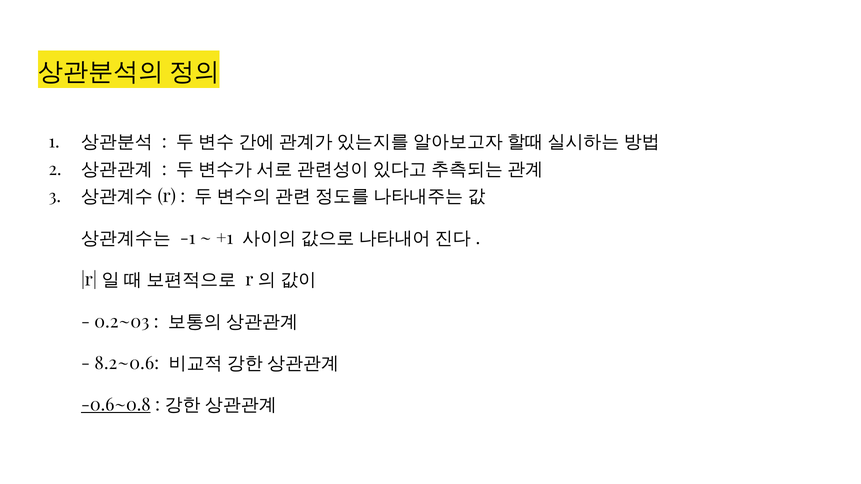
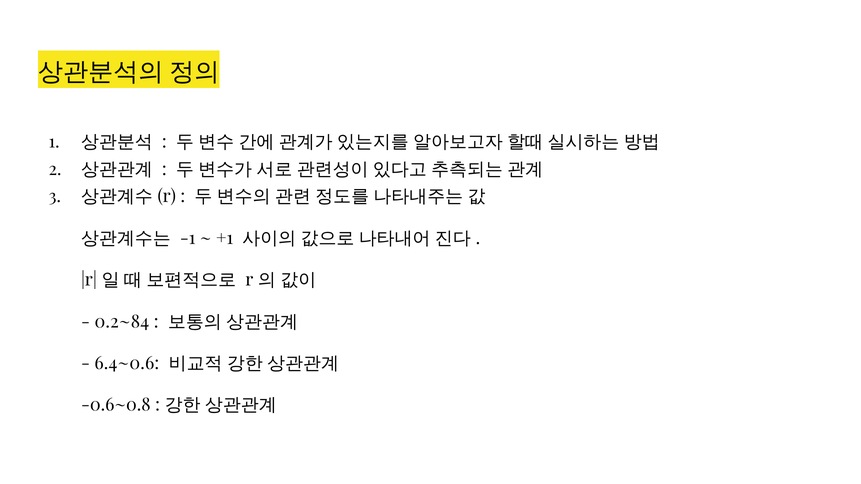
0.2~03: 0.2~03 -> 0.2~84 (122, 322)
8.2~0.6: 8.2~0.6 -> 6.4~0.6 (127, 364)
-0.6~0.8 underline: present -> none (116, 405)
